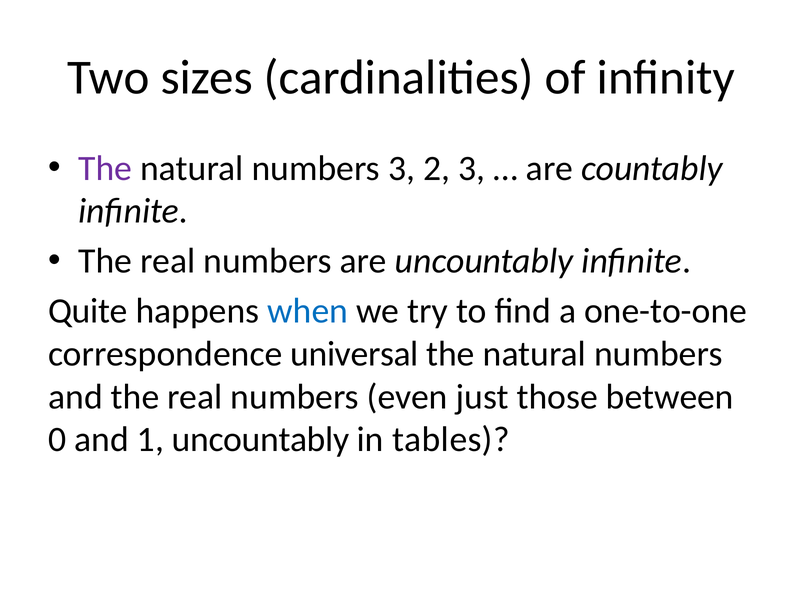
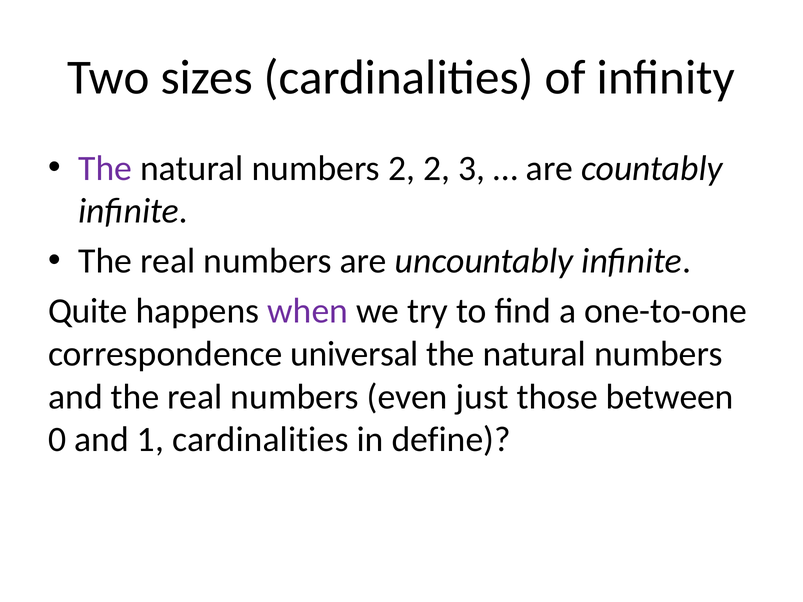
numbers 3: 3 -> 2 (401, 168)
when colour: blue -> purple (308, 311)
1 uncountably: uncountably -> cardinalities (260, 440)
tables: tables -> define (451, 440)
